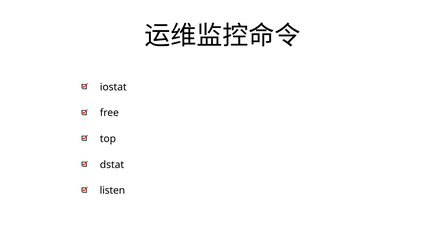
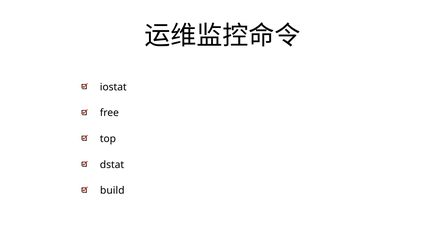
listen: listen -> build (112, 191)
